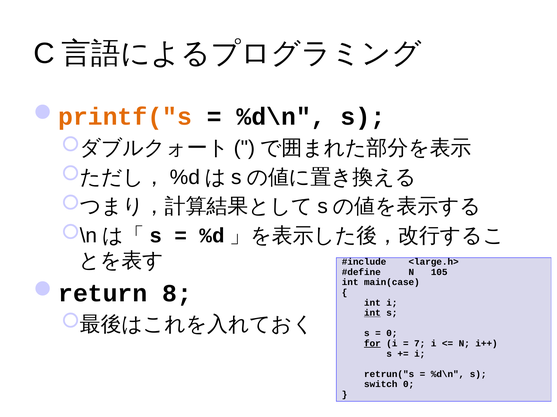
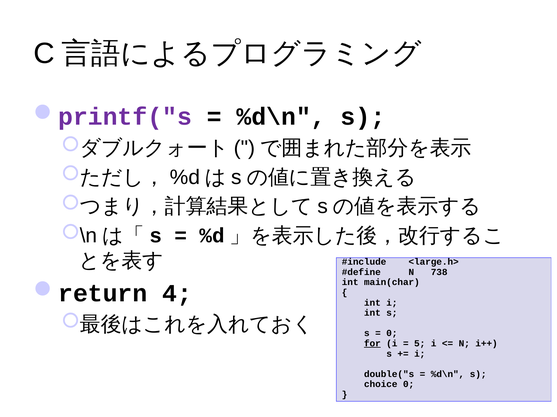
printf("s colour: orange -> purple (125, 117)
105: 105 -> 738 (439, 273)
main(case: main(case -> main(char (392, 283)
8: 8 -> 4 (177, 294)
int underline: present -> none (372, 313)
7: 7 -> 5 (420, 344)
retrun("s: retrun("s -> double("s (389, 375)
switch: switch -> choice (381, 385)
